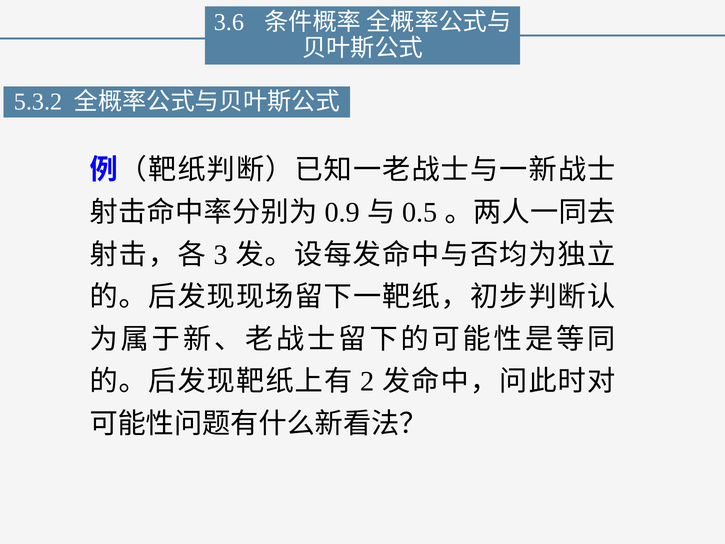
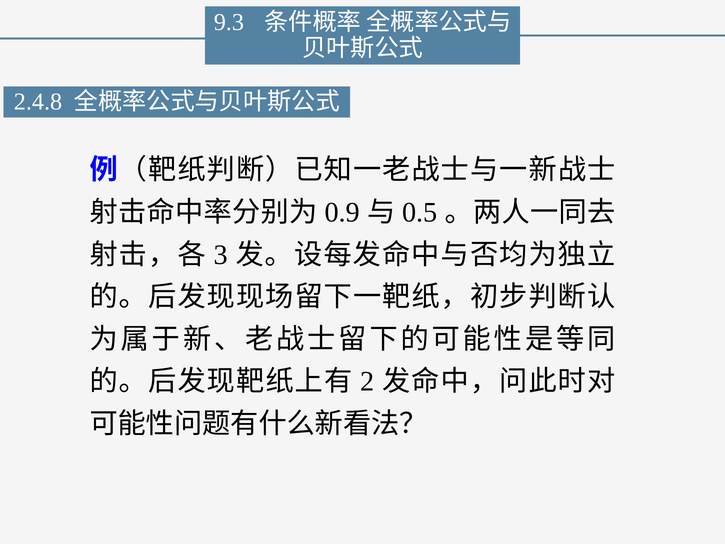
3.6: 3.6 -> 9.3 (229, 22)
5.3.2: 5.3.2 -> 2.4.8 (38, 102)
